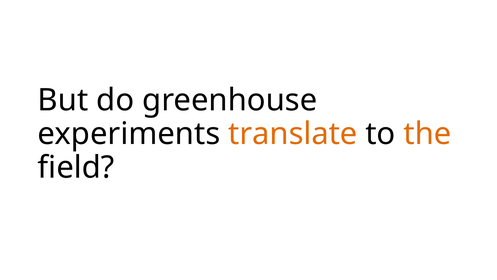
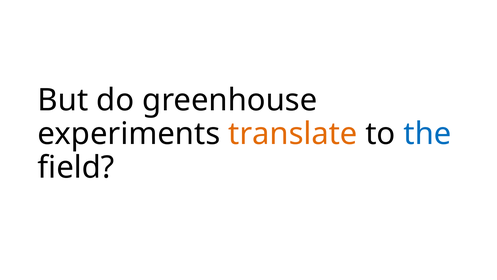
the colour: orange -> blue (427, 134)
